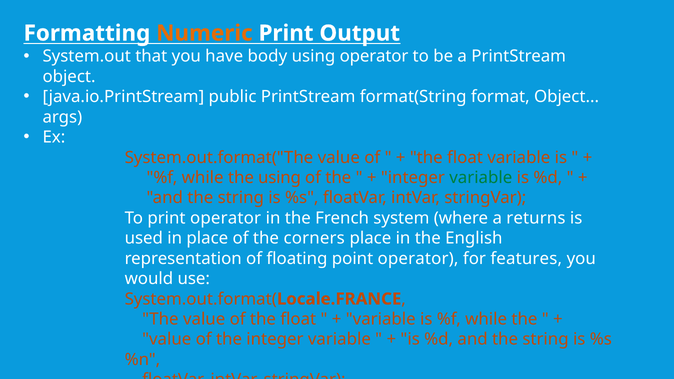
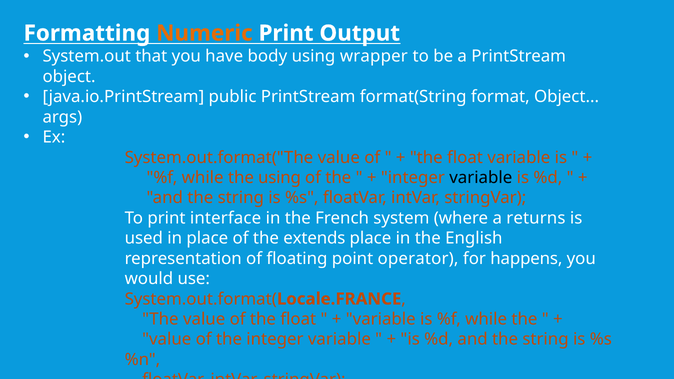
using operator: operator -> wrapper (374, 56)
variable colour: green -> black (481, 178)
print operator: operator -> interface (226, 218)
corners: corners -> extends (314, 238)
features: features -> happens (526, 259)
